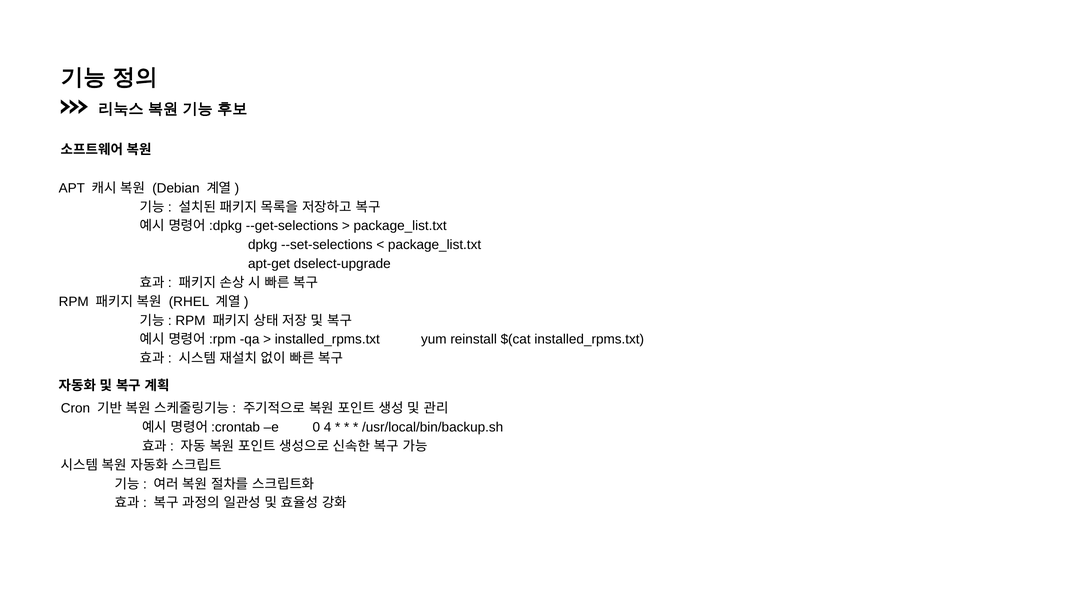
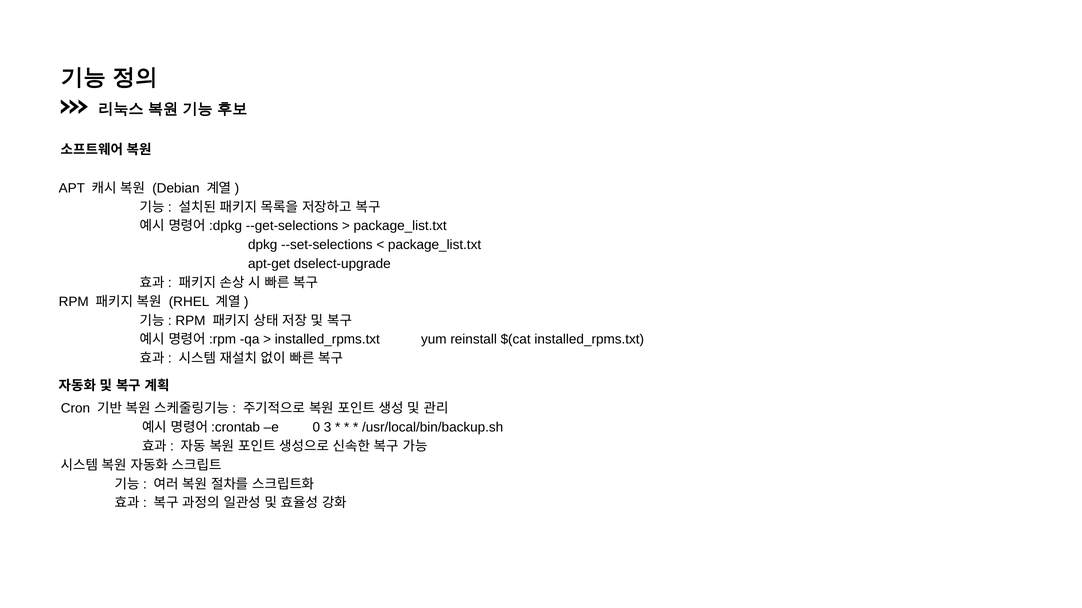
4: 4 -> 3 (328, 428)
